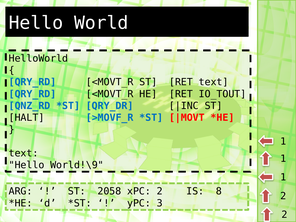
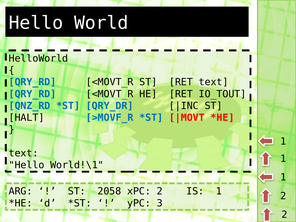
World!\9: World!\9 -> World!\1 (77, 165)
IS 8: 8 -> 1 (219, 191)
